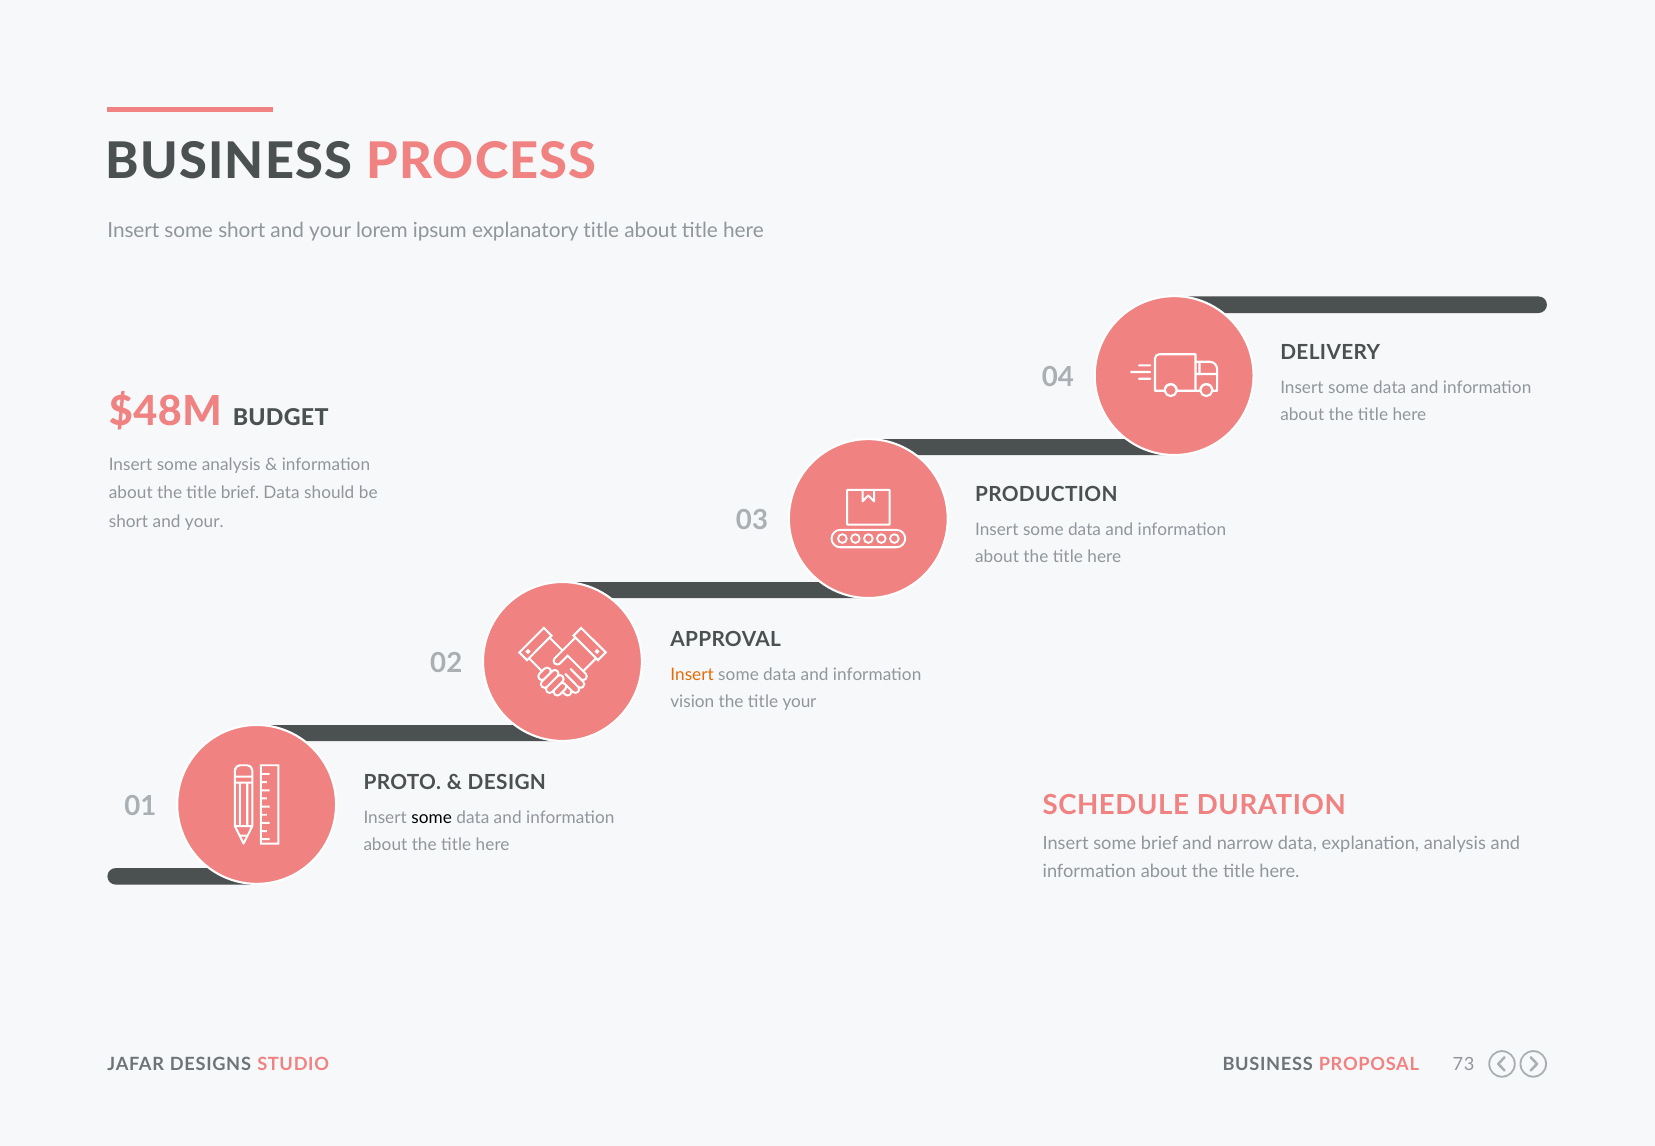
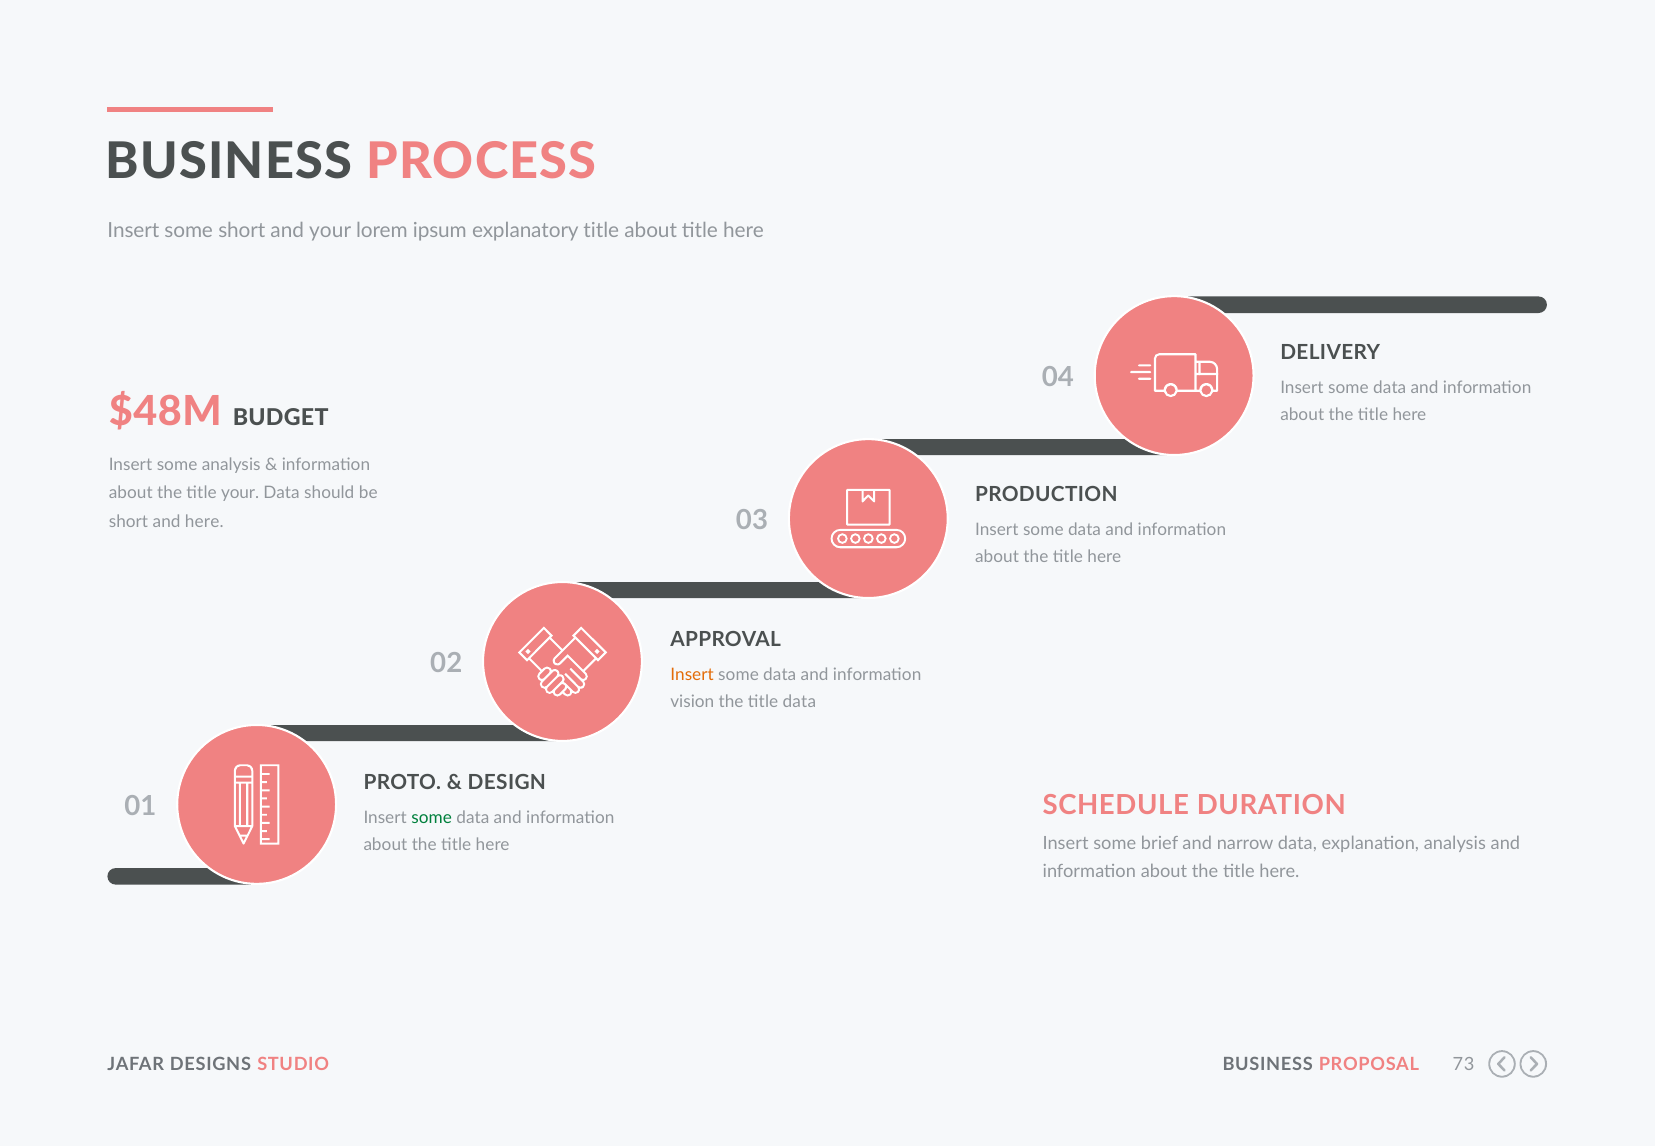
title brief: brief -> your (240, 493)
your: your -> here (204, 522)
title your: your -> data (799, 702)
some colour: black -> green (432, 817)
